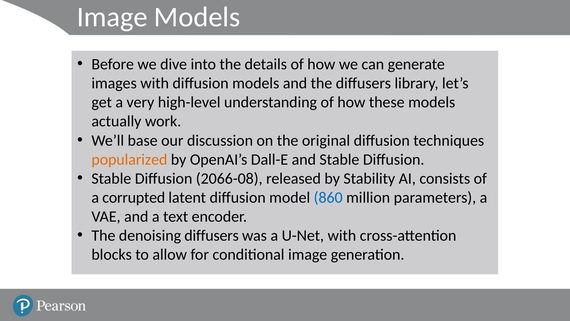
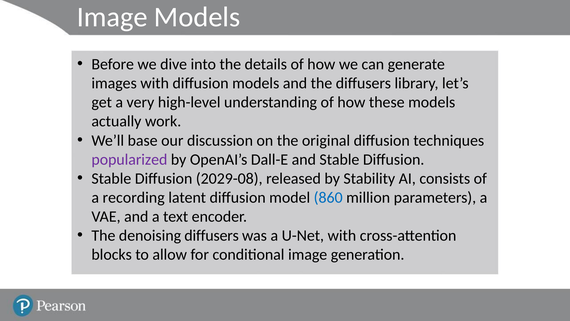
popularized colour: orange -> purple (129, 159)
2066-08: 2066-08 -> 2029-08 (229, 178)
corrupted: corrupted -> recording (134, 197)
